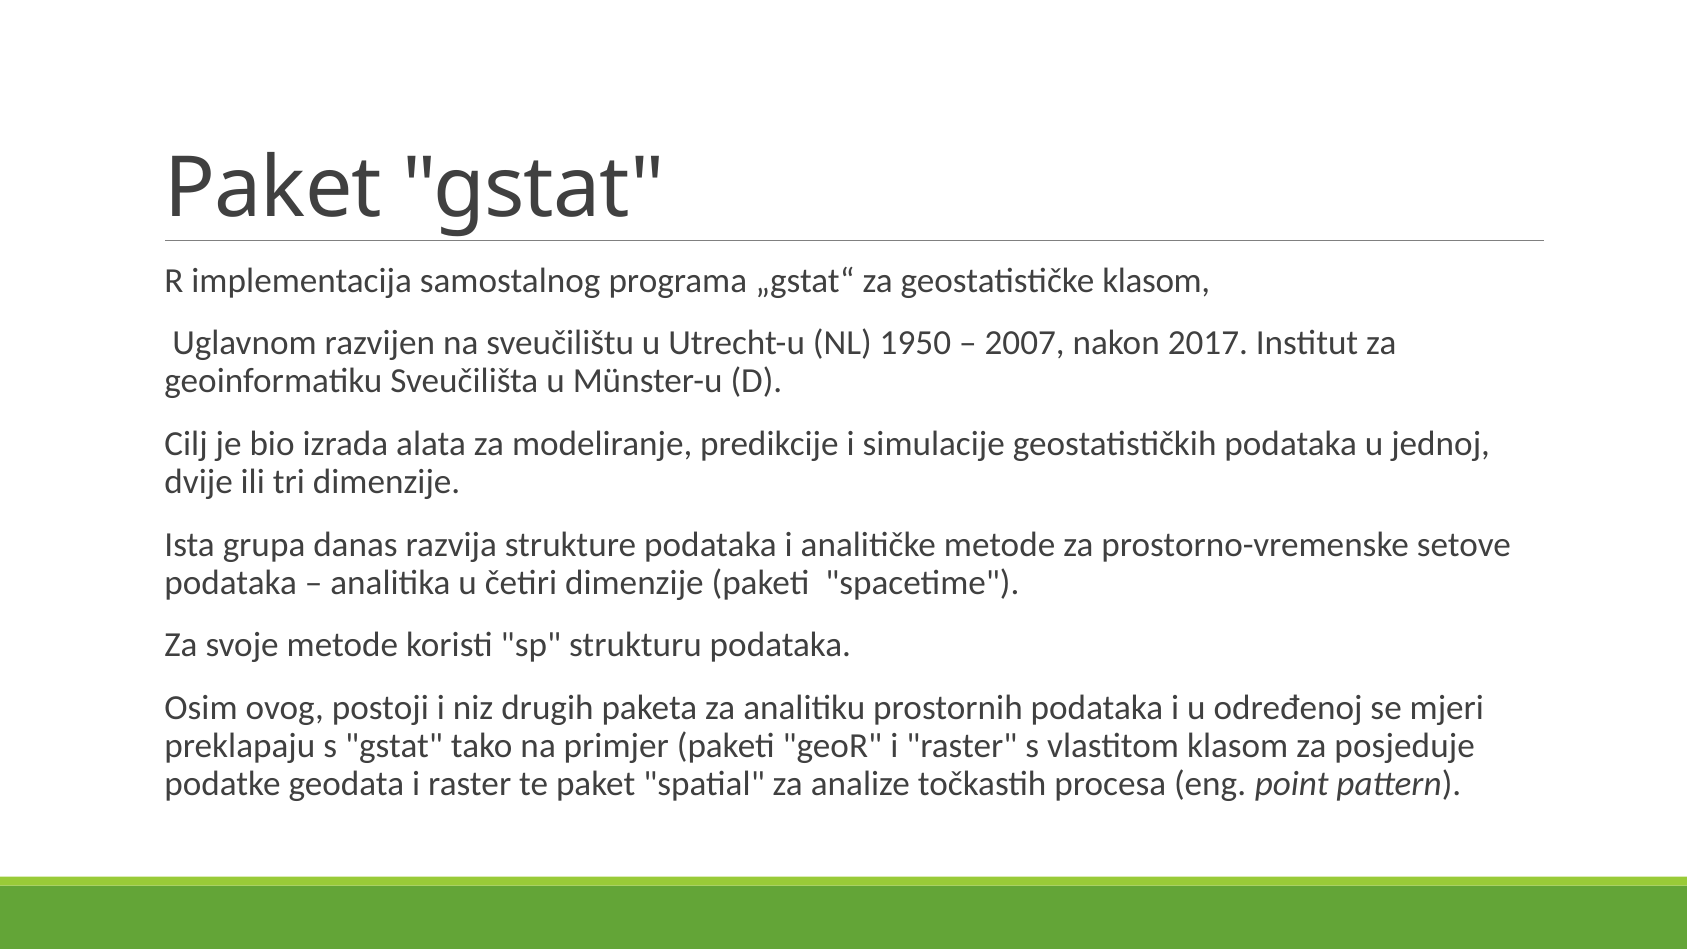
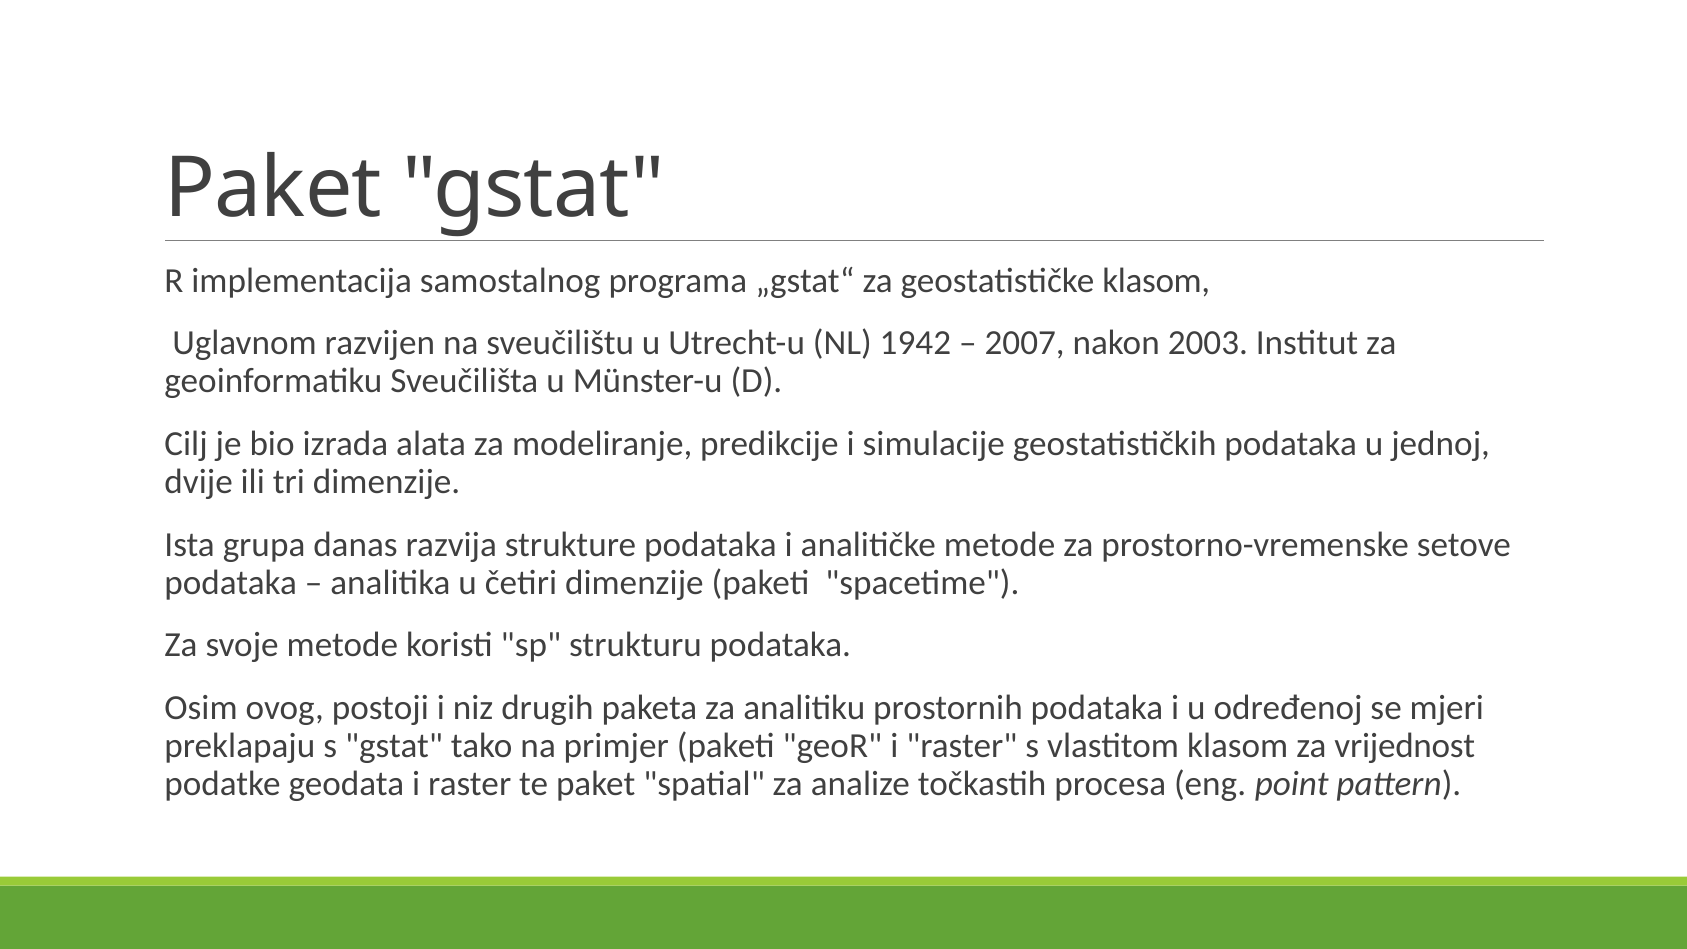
1950: 1950 -> 1942 (915, 343)
2017: 2017 -> 2003 (1208, 343)
posjeduje: posjeduje -> vrijednost (1405, 746)
